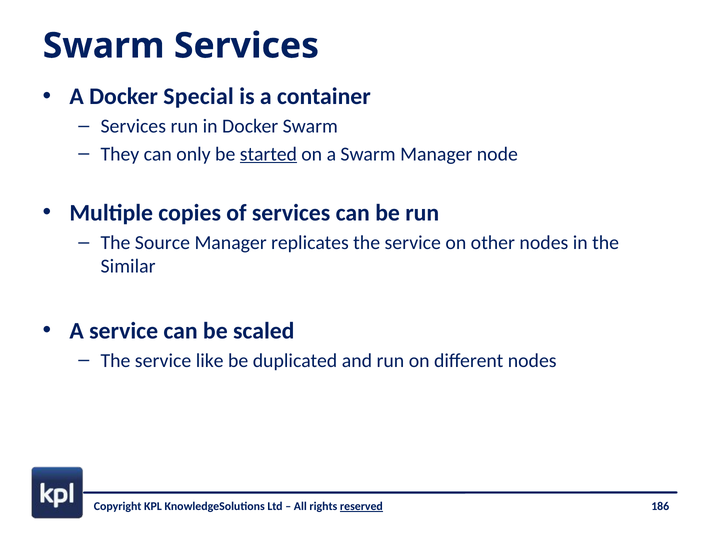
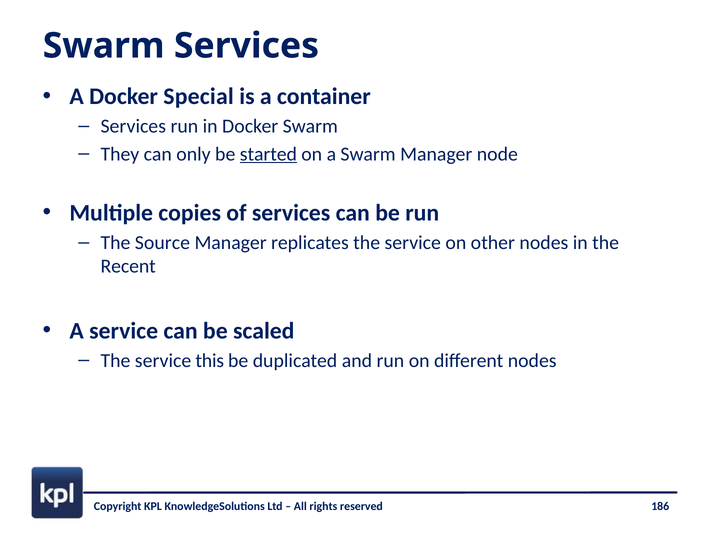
Similar: Similar -> Recent (128, 266)
like: like -> this (210, 361)
reserved underline: present -> none (361, 506)
